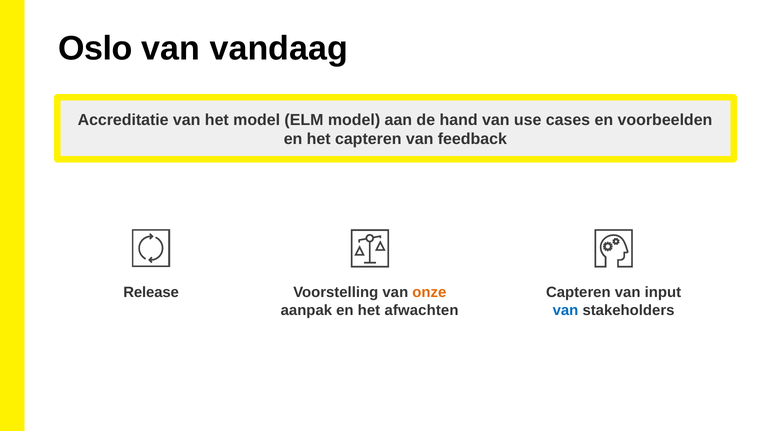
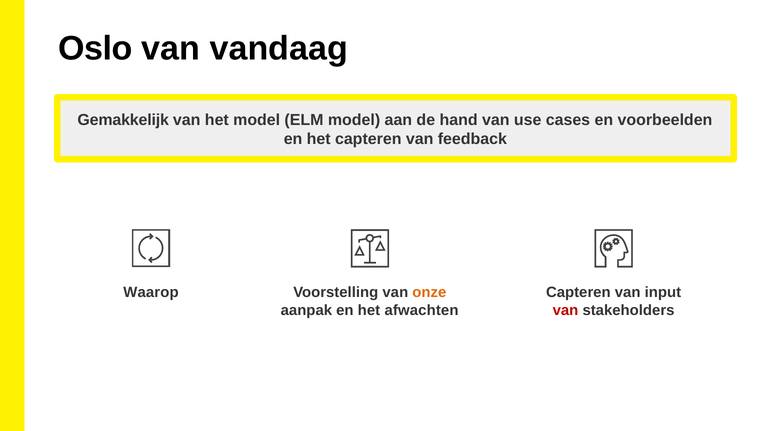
Accreditatie: Accreditatie -> Gemakkelijk (123, 120)
Release: Release -> Waarop (151, 292)
van colour: blue -> red (565, 310)
